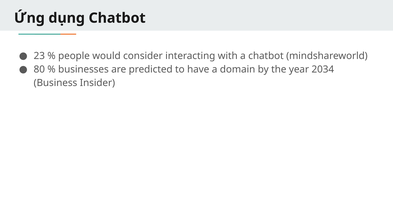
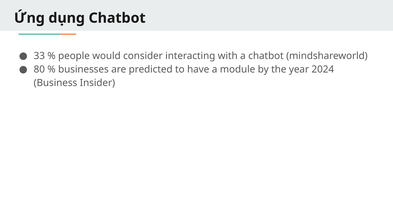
23: 23 -> 33 (39, 56)
domain: domain -> module (238, 69)
2034: 2034 -> 2024 (323, 69)
